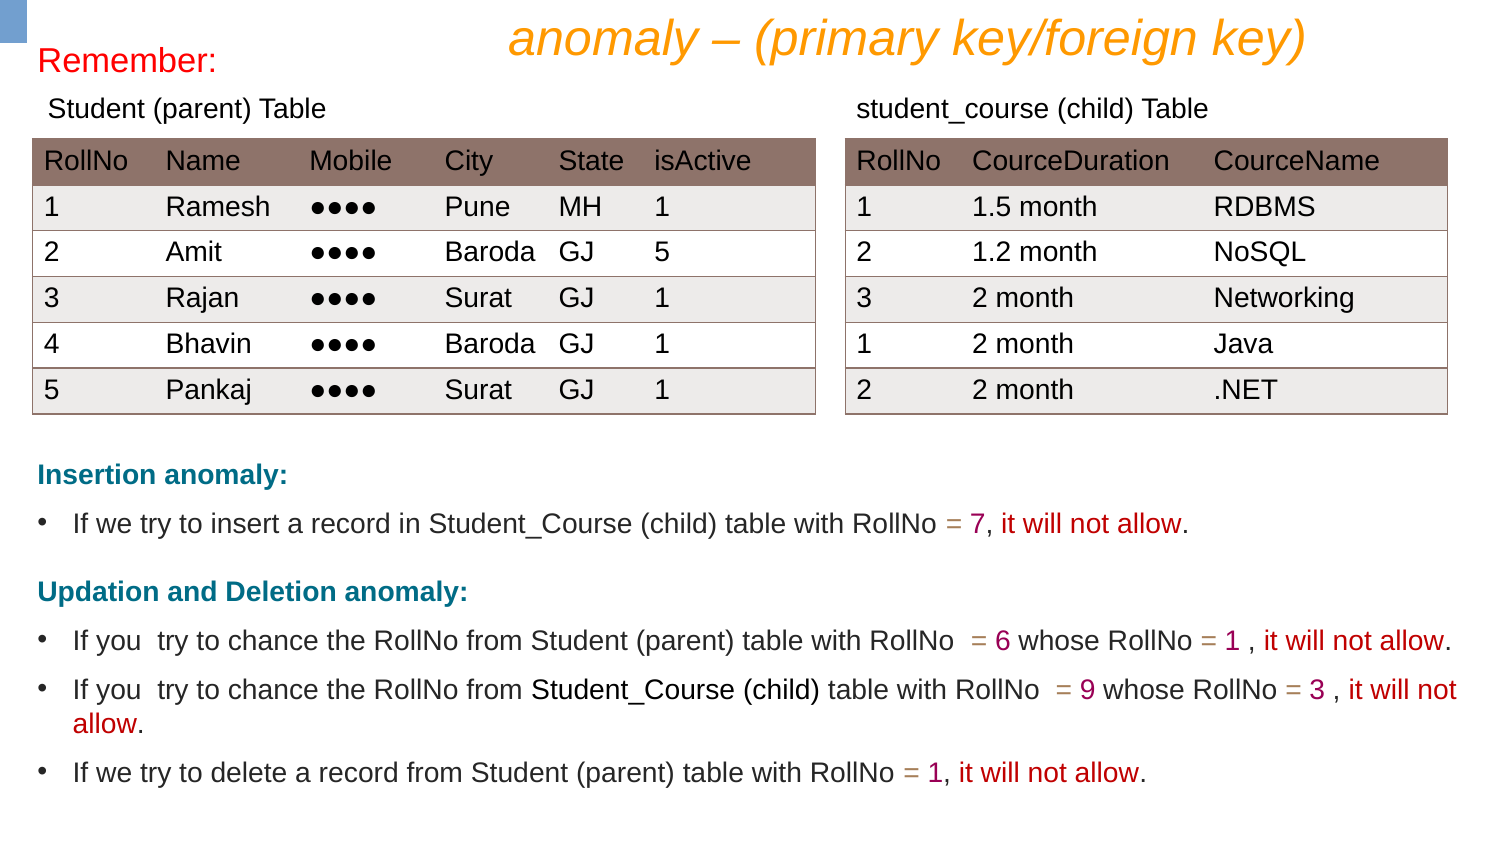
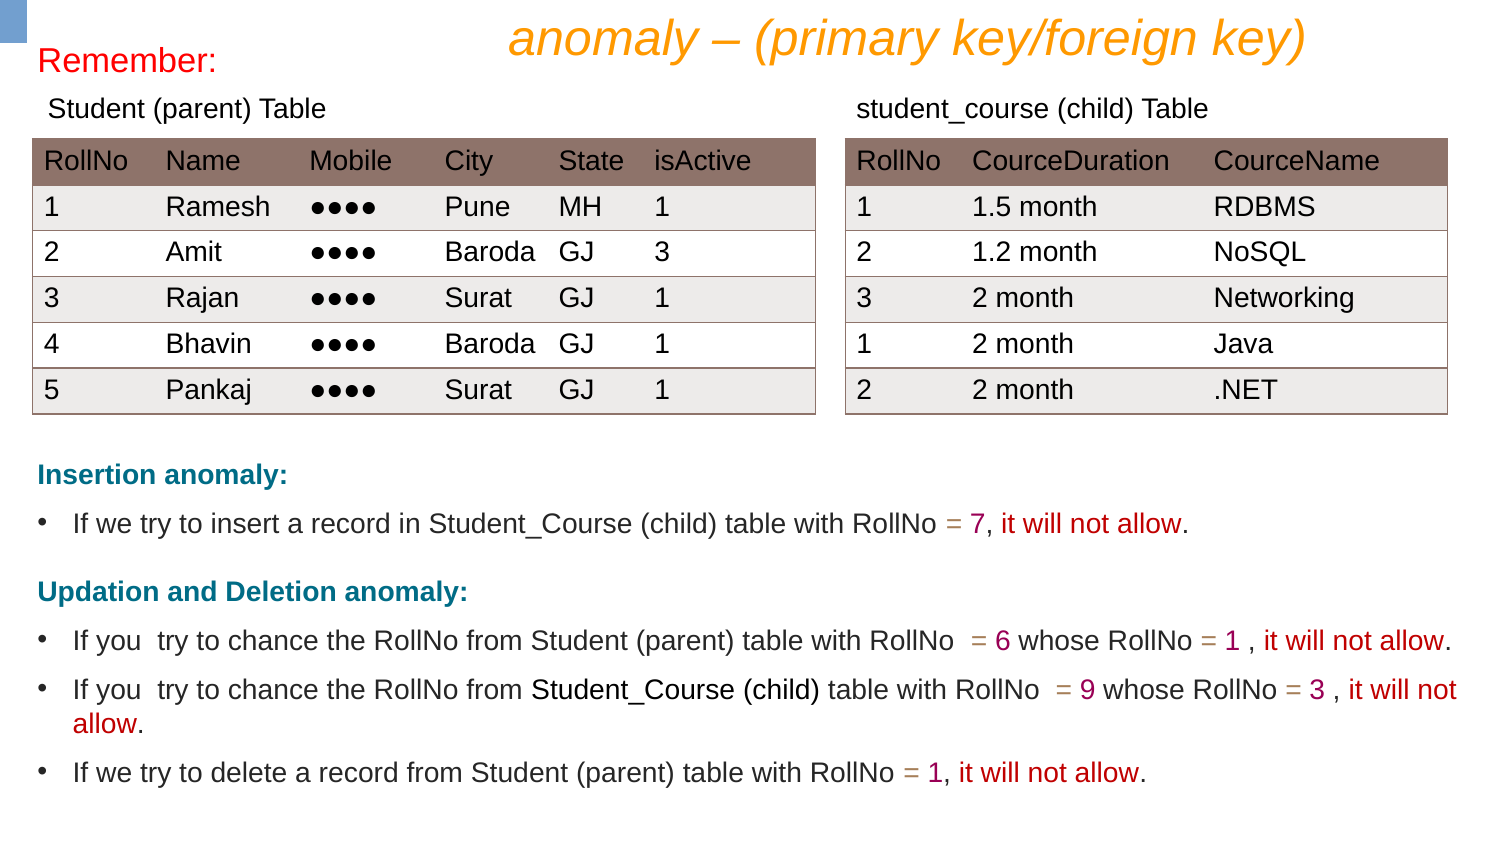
GJ 5: 5 -> 3 (662, 253)
